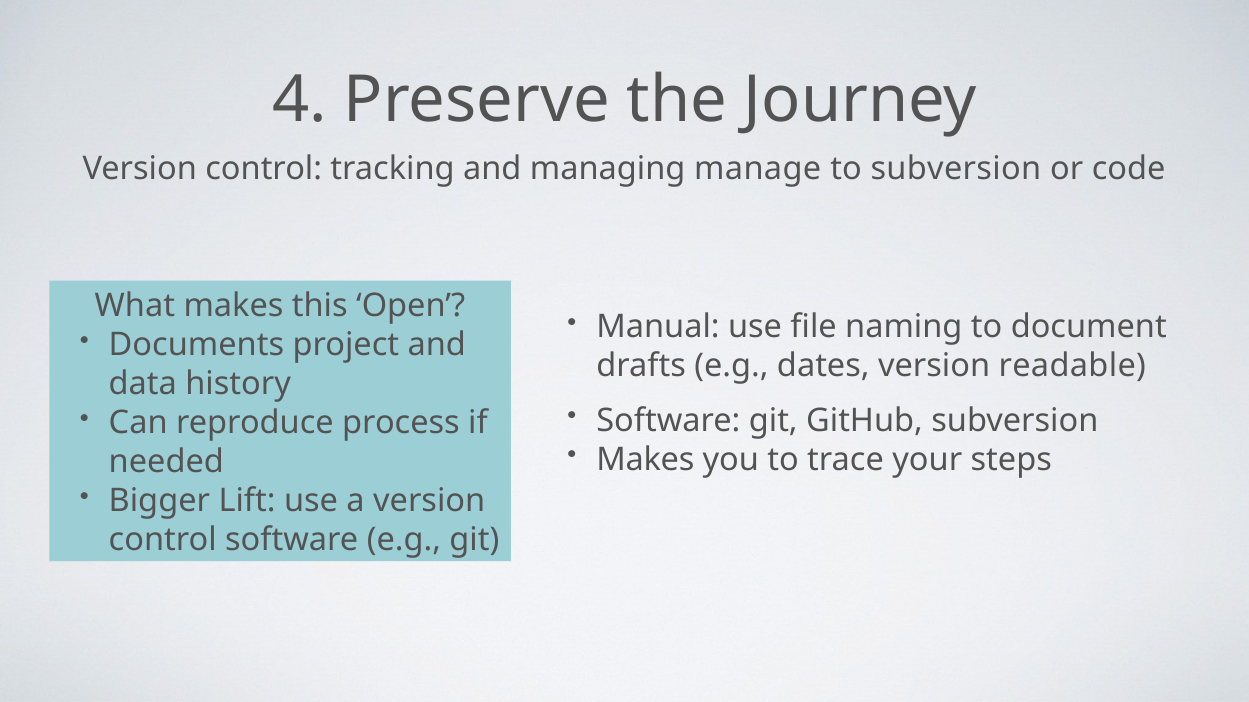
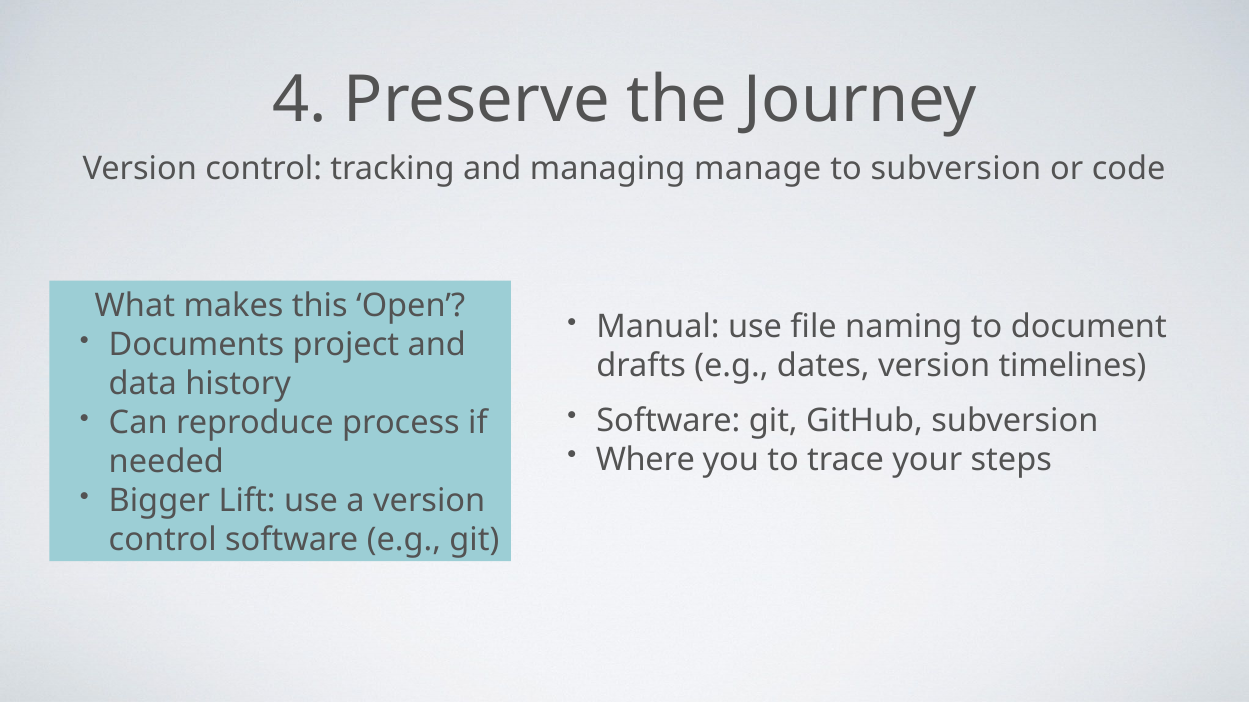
readable: readable -> timelines (1072, 366)
Makes: Makes -> Where (645, 460)
